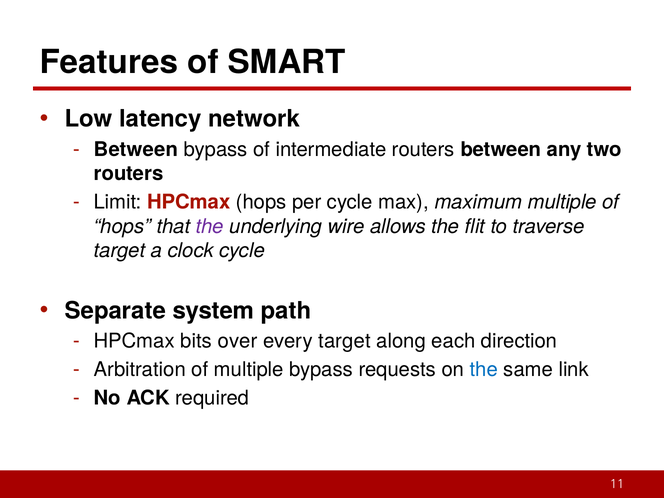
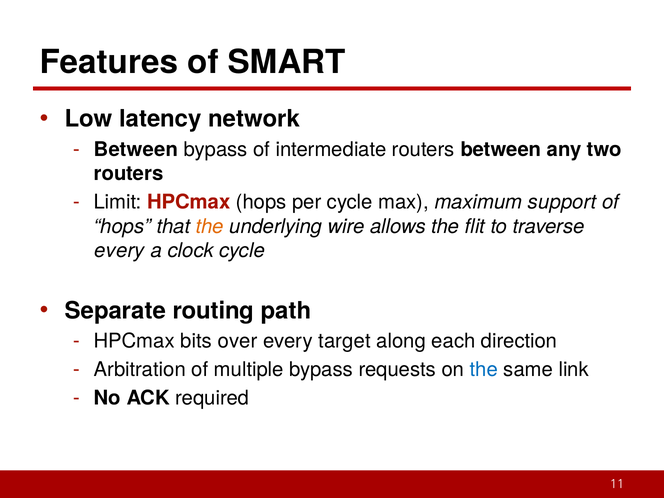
maximum multiple: multiple -> support (562, 202)
the colour: purple -> orange (210, 226)
target: target -> every (119, 251)
system: system -> routing (213, 311)
